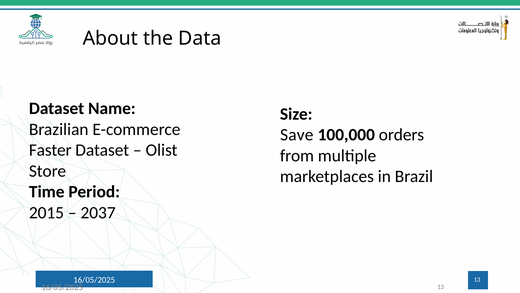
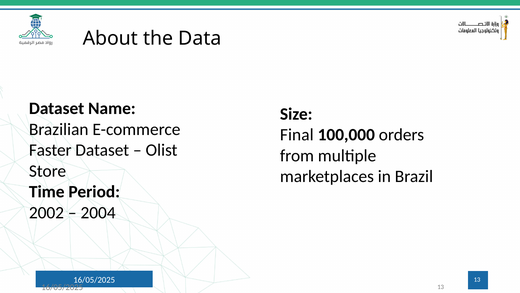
Save: Save -> Final (297, 135)
2015: 2015 -> 2002 (46, 212)
2037: 2037 -> 2004 (98, 212)
